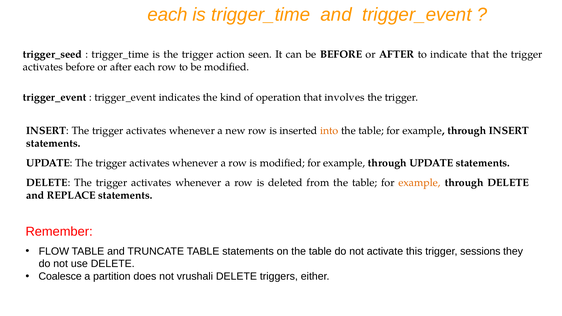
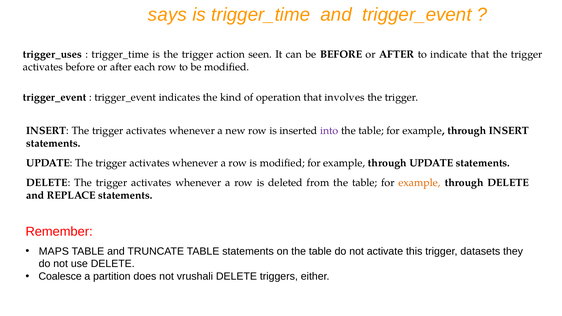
each: each -> says (167, 15)
trigger_seed: trigger_seed -> trigger_uses (52, 54)
into colour: orange -> purple (329, 131)
FLOW: FLOW -> MAPS (54, 251)
sessions: sessions -> datasets (480, 251)
